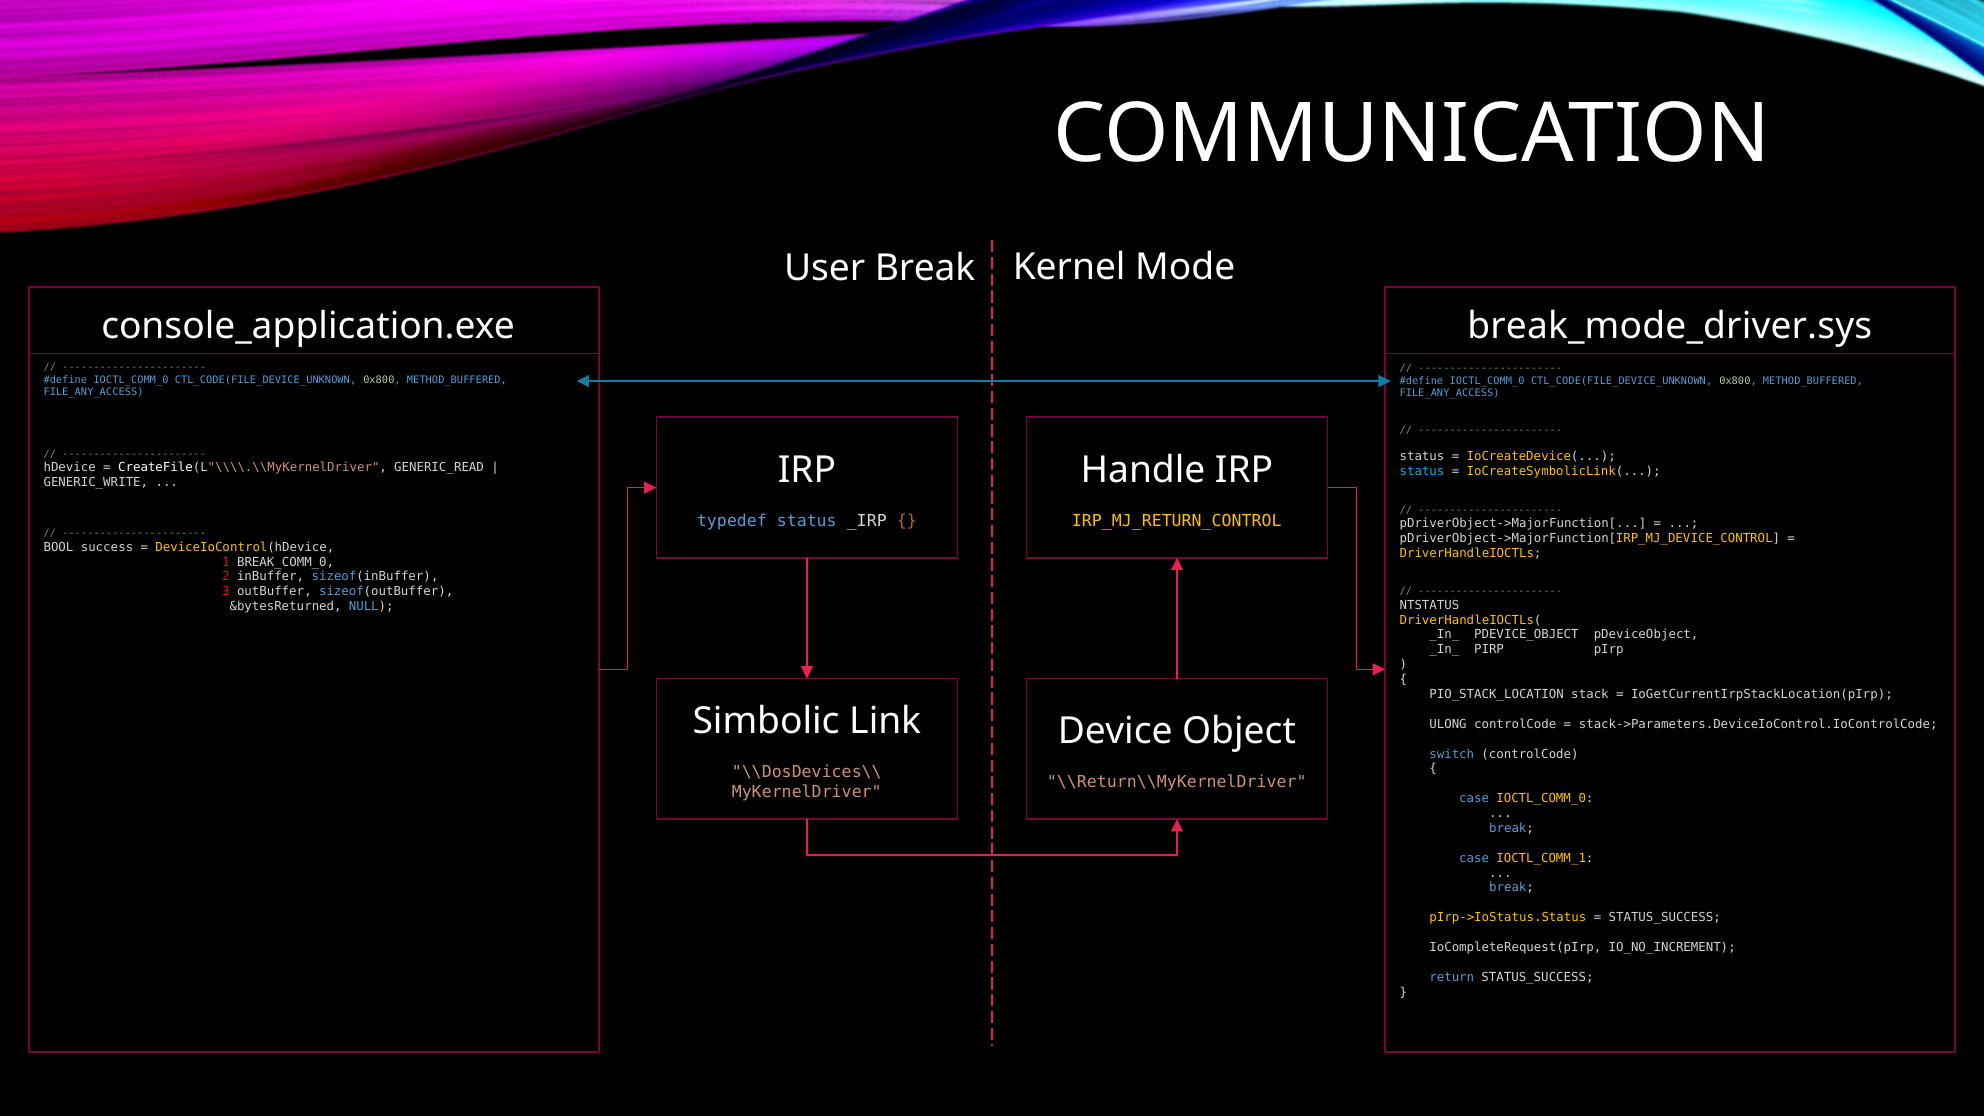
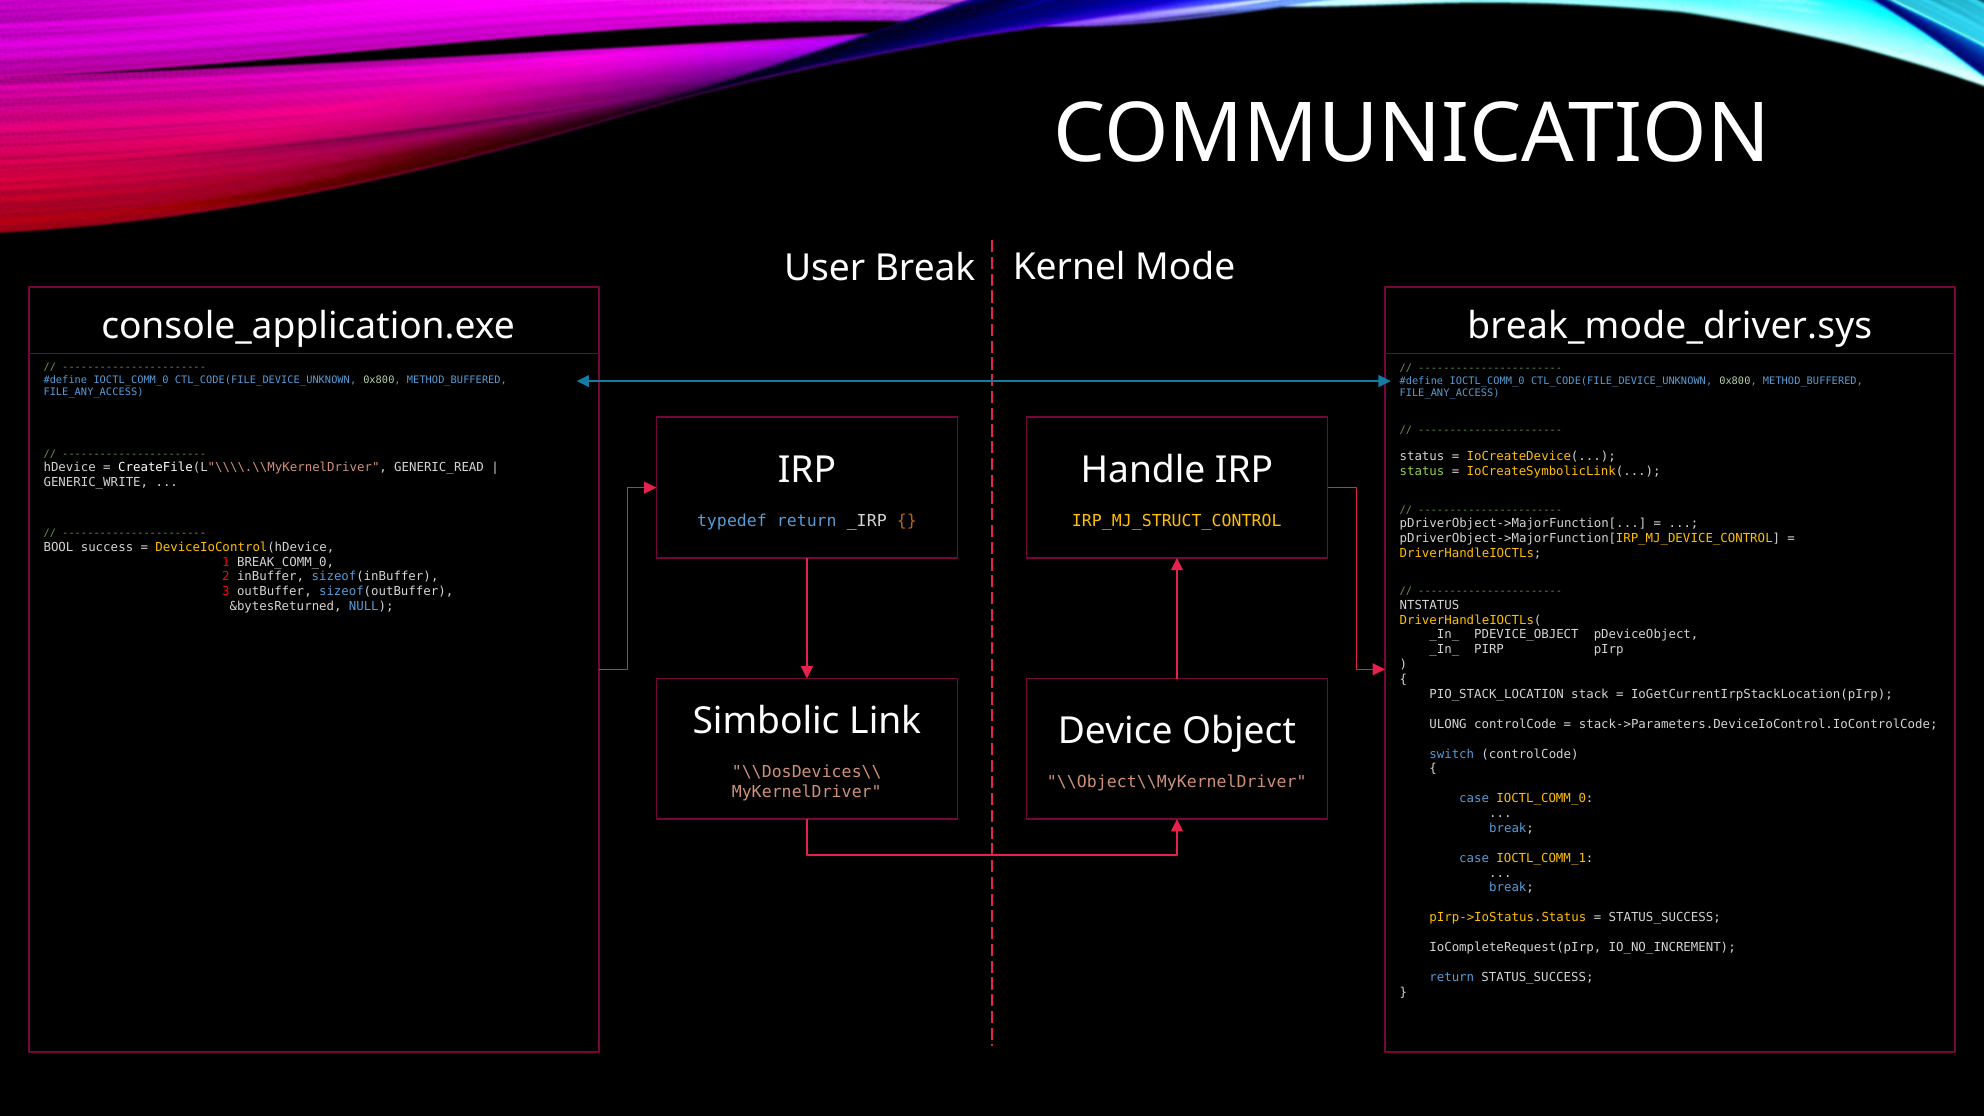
status colour: light blue -> light green (1422, 471)
typedef status: status -> return (807, 521)
IRP_MJ_RETURN_CONTROL: IRP_MJ_RETURN_CONTROL -> IRP_MJ_STRUCT_CONTROL (1177, 521)
\\Return\\MyKernelDriver: \\Return\\MyKernelDriver -> \\Object\\MyKernelDriver (1177, 782)
